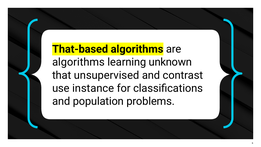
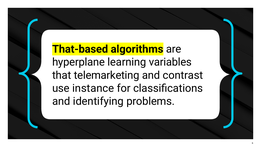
algorithms: algorithms -> hyperplane (79, 62)
unknown: unknown -> variables (170, 62)
unsupervised: unsupervised -> telemarketing (107, 75)
population: population -> identifying (98, 101)
